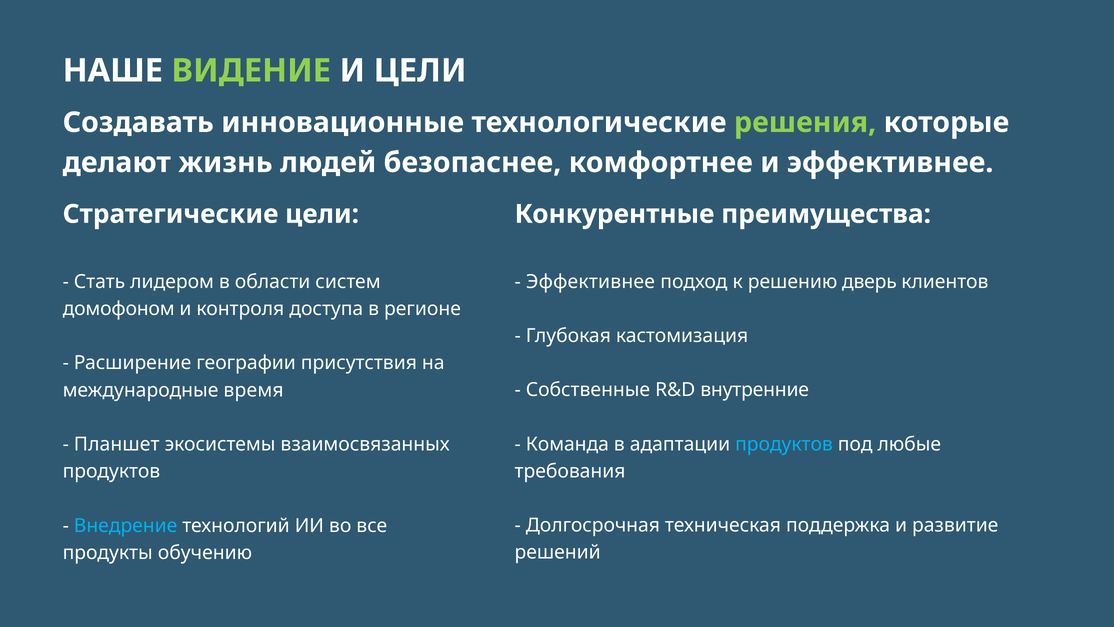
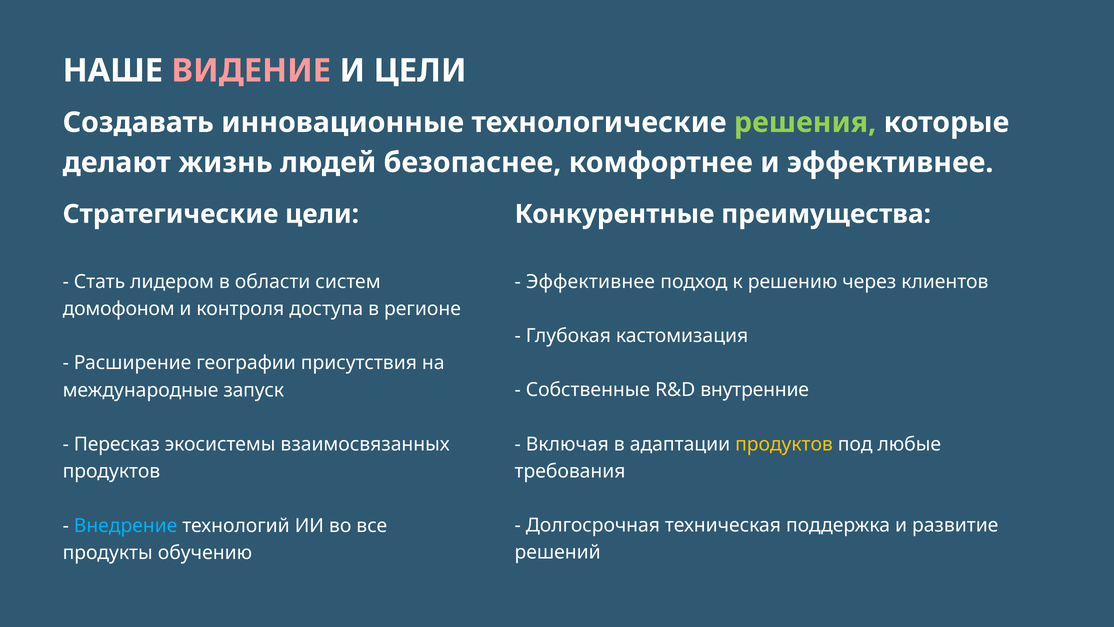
ВИДЕНИЕ colour: light green -> pink (251, 71)
дверь: дверь -> через (869, 282)
время: время -> запуск (254, 390)
Команда: Команда -> Включая (567, 444)
продуктов colour: light blue -> yellow (784, 444)
Планшет: Планшет -> Пересказ (117, 444)
